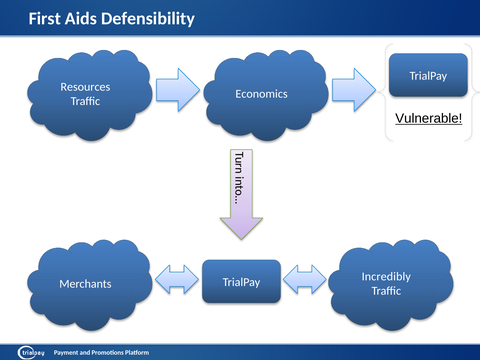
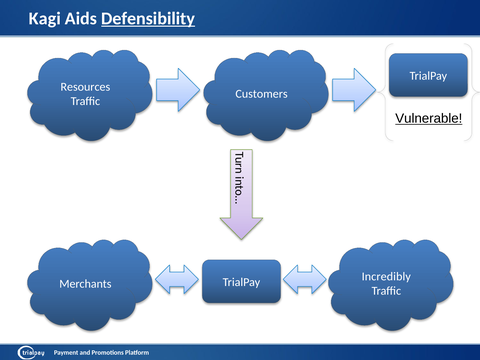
First: First -> Kagi (45, 18)
Defensibility underline: none -> present (148, 18)
Economics: Economics -> Customers (262, 94)
